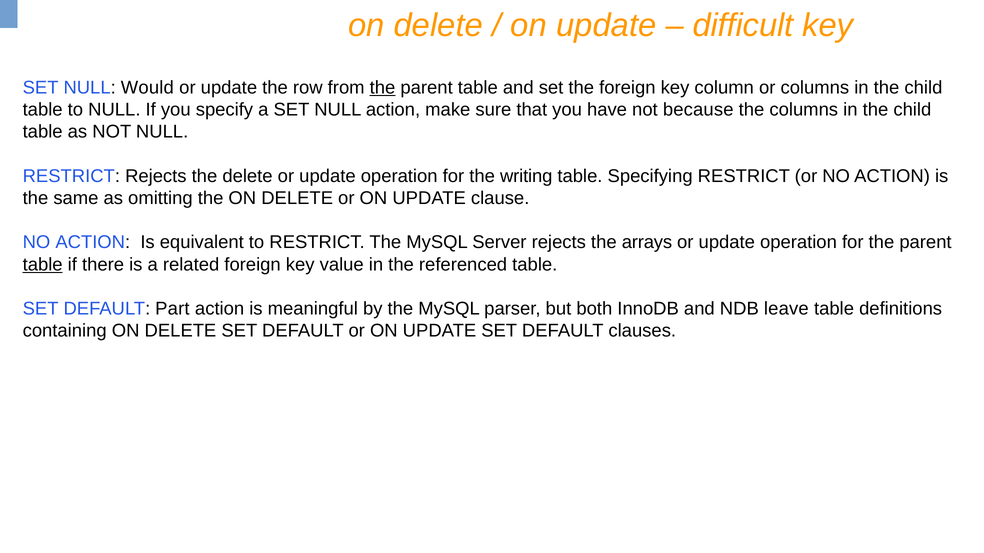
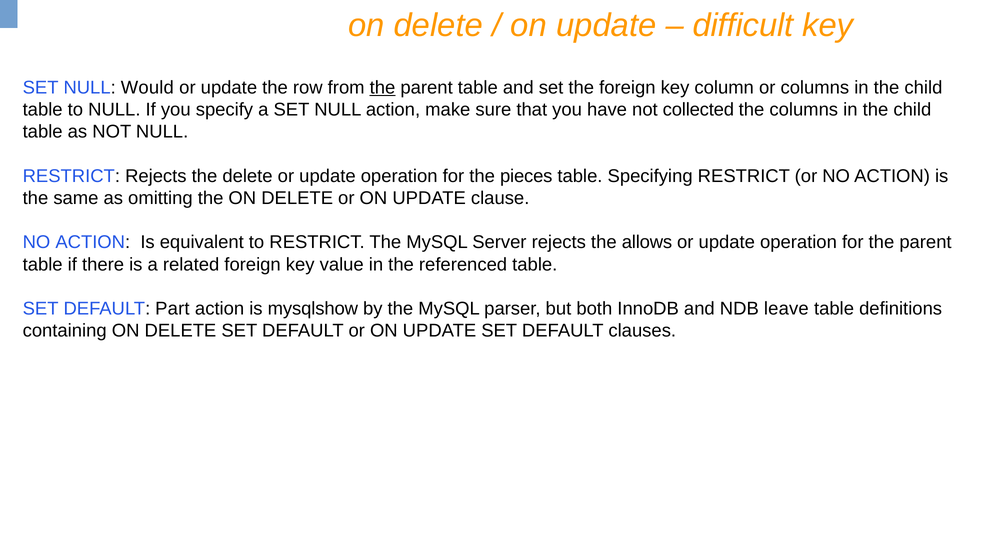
because: because -> collected (698, 110)
writing: writing -> pieces (526, 176)
arrays: arrays -> allows (647, 243)
table underline: present -> none (43, 265)
meaningful: meaningful -> mysqlshow (313, 309)
